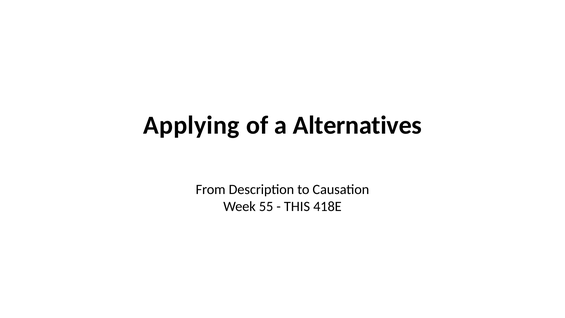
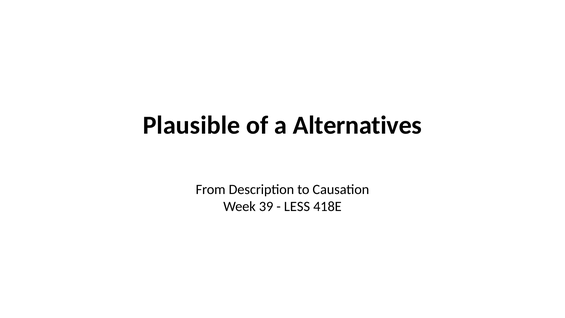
Applying: Applying -> Plausible (192, 125)
55: 55 -> 39 (266, 206)
THIS: THIS -> LESS (297, 206)
